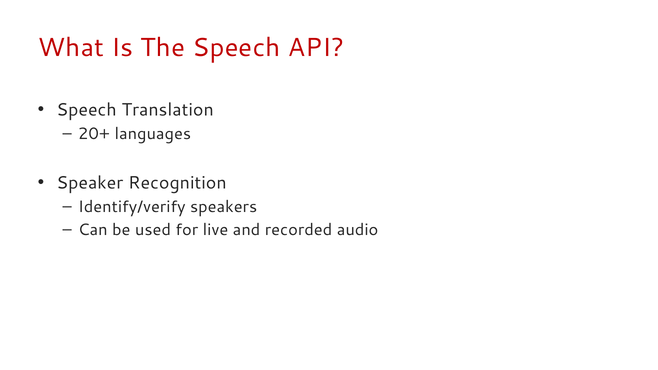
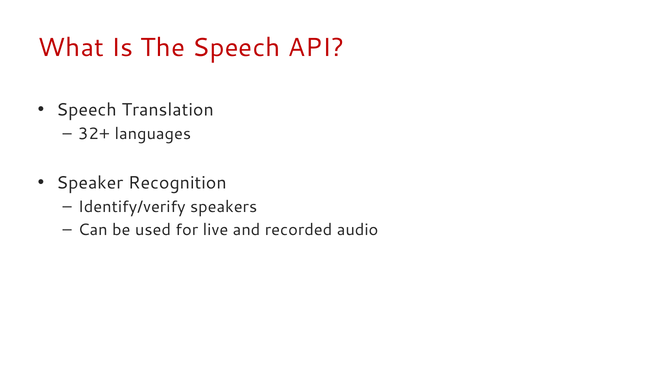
20+: 20+ -> 32+ (94, 134)
